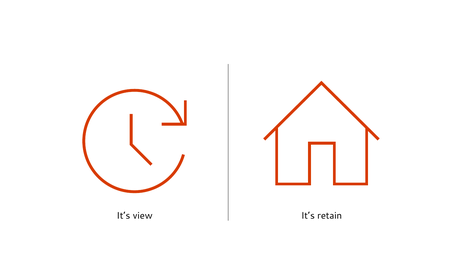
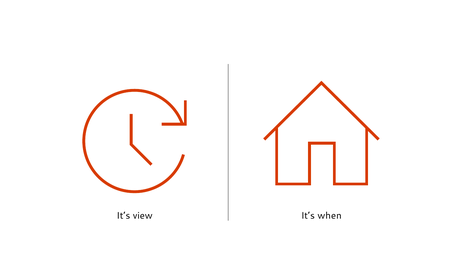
retain: retain -> when (330, 216)
